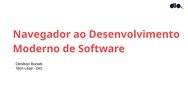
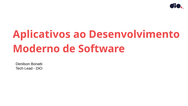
Navegador: Navegador -> Aplicativos (42, 34)
